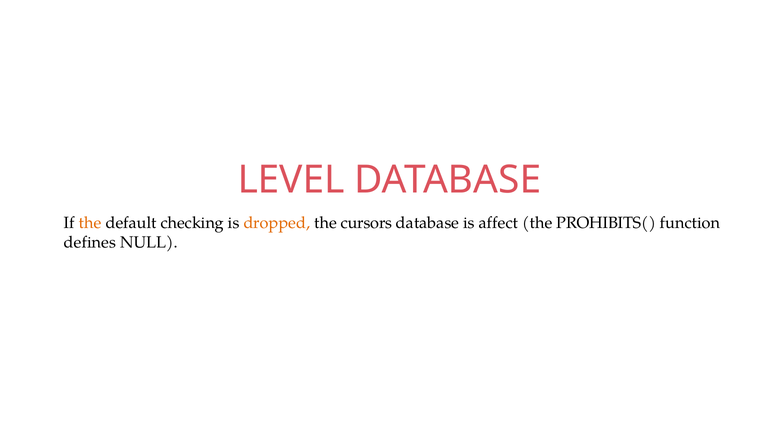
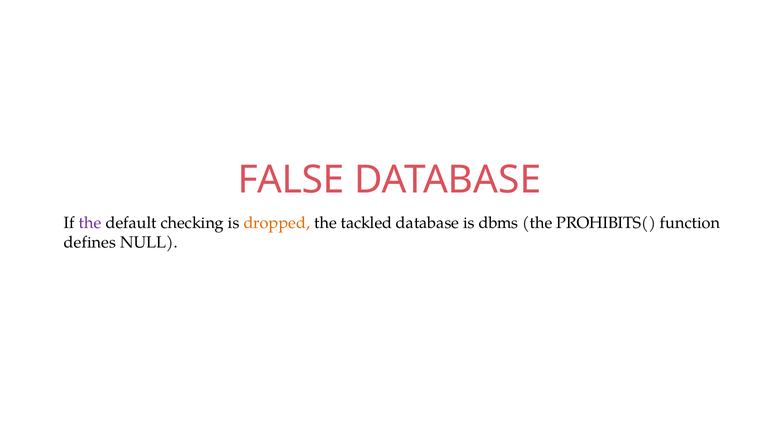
LEVEL: LEVEL -> FALSE (291, 180)
the colour: orange -> purple (90, 223)
cursors: cursors -> tackled (367, 223)
affect: affect -> dbms (499, 223)
